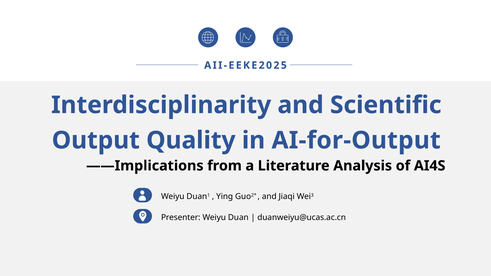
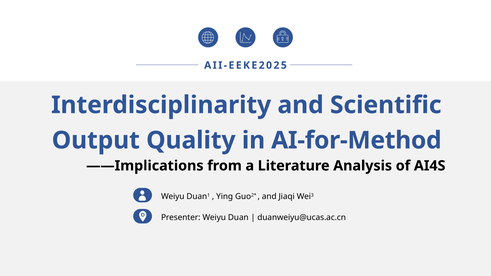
AI-for-Output: AI-for-Output -> AI-for-Method (356, 140)
